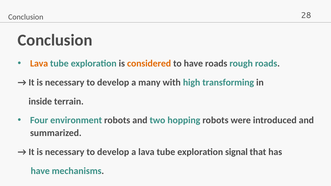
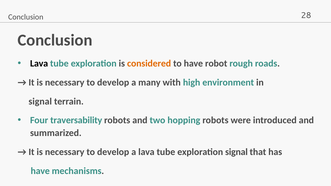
Lava colour: orange -> black (39, 64)
have roads: roads -> robot (216, 64)
transforming: transforming -> environment (228, 82)
inside: inside -> signal (40, 101)
environment: environment -> traversability (76, 120)
